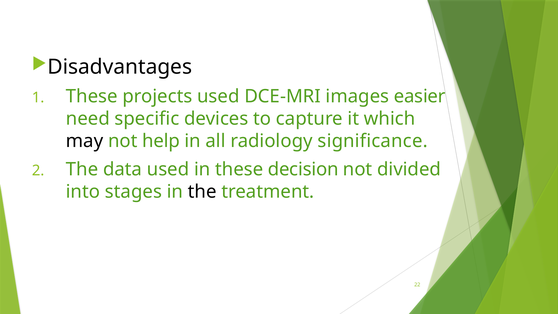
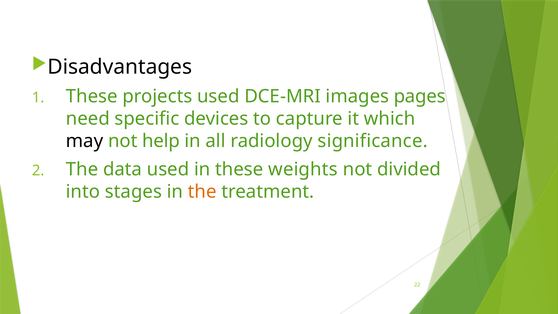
easier: easier -> pages (420, 96)
decision: decision -> weights (303, 169)
the colour: black -> orange (202, 192)
